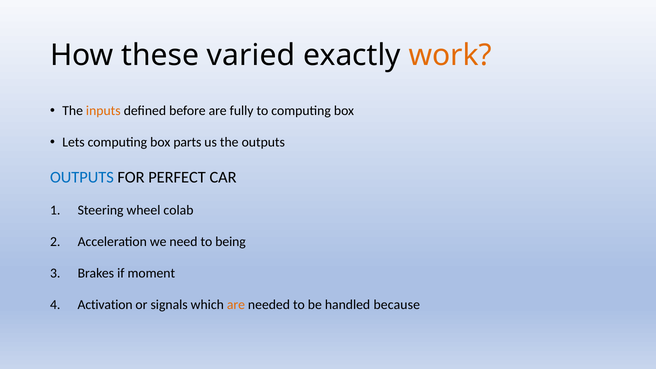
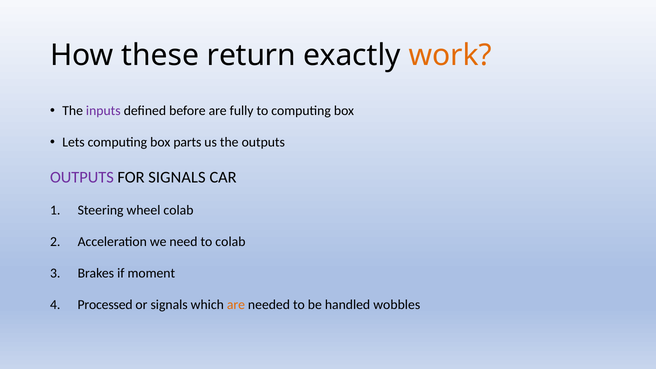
varied: varied -> return (251, 55)
inputs colour: orange -> purple (103, 111)
OUTPUTS colour: blue -> purple (82, 177)
FOR PERFECT: PERFECT -> SIGNALS (177, 177)
to being: being -> colab (230, 242)
Activation: Activation -> Processed (105, 305)
because: because -> wobbles (397, 305)
